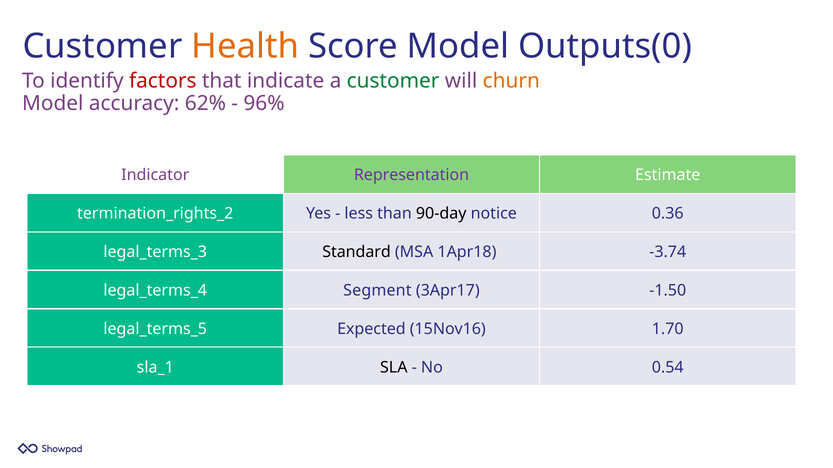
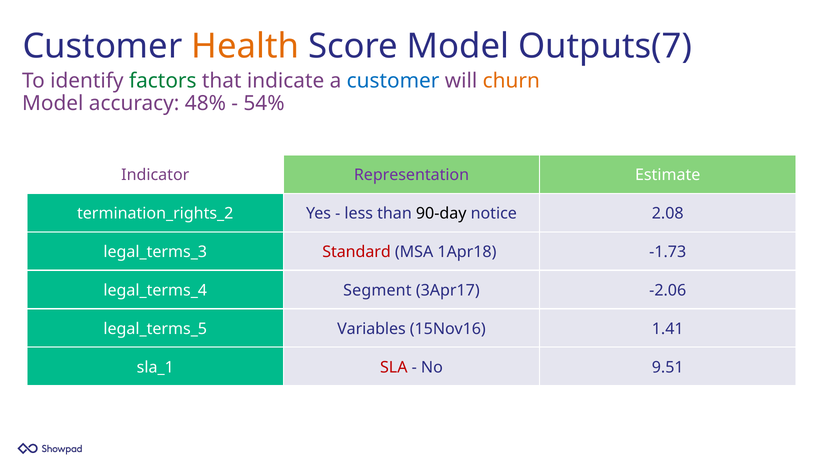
Outputs(0: Outputs(0 -> Outputs(7 (605, 46)
factors colour: red -> green (163, 81)
customer colour: green -> blue (393, 81)
62%: 62% -> 48% (205, 103)
96%: 96% -> 54% (264, 103)
0.36: 0.36 -> 2.08 (668, 214)
Standard colour: black -> red (357, 252)
-3.74: -3.74 -> -1.73 (668, 252)
-1.50: -1.50 -> -2.06 (668, 291)
Expected: Expected -> Variables (371, 329)
1.70: 1.70 -> 1.41 (668, 329)
SLA colour: black -> red (394, 368)
0.54: 0.54 -> 9.51 (668, 368)
